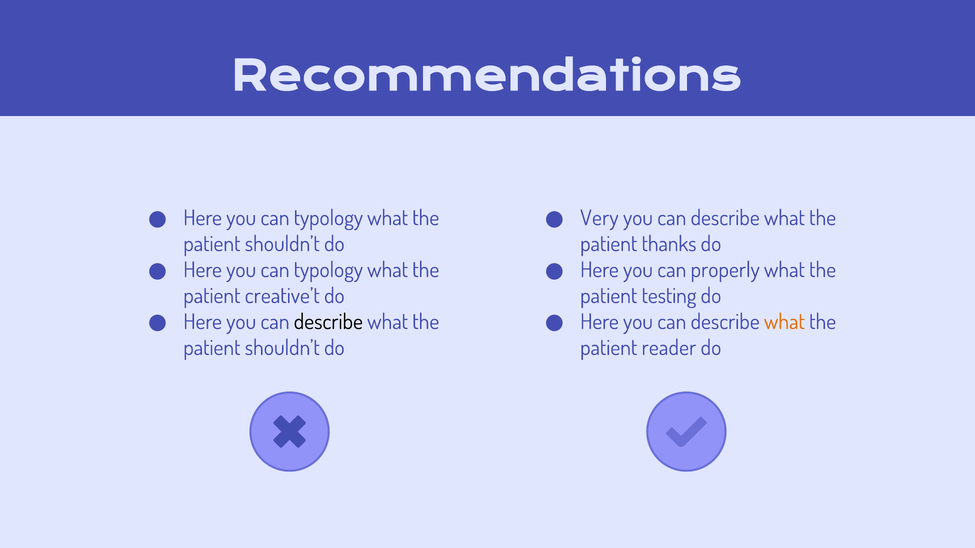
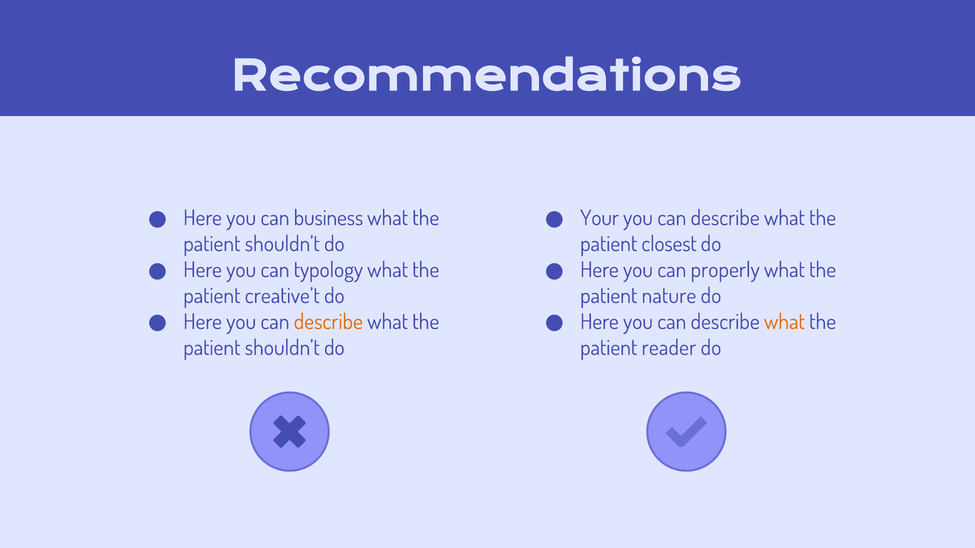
typology: typology -> business (328, 218)
Very: Very -> Your (600, 218)
thanks: thanks -> closest (669, 244)
testing: testing -> nature (669, 296)
describe colour: black -> orange (328, 322)
